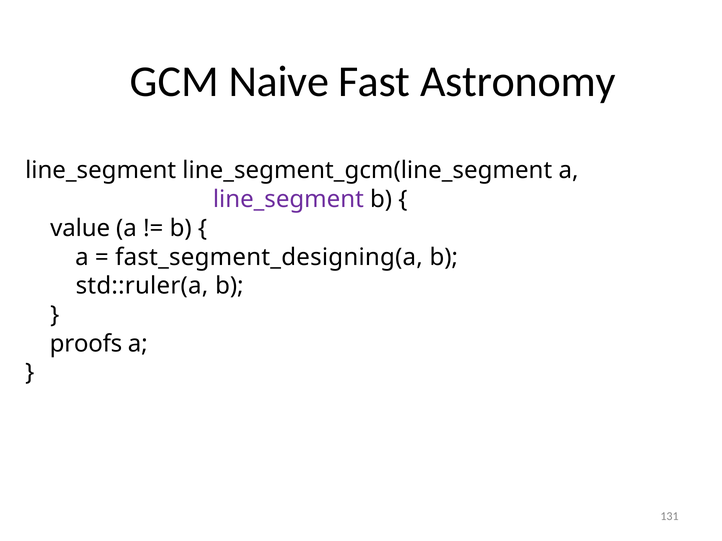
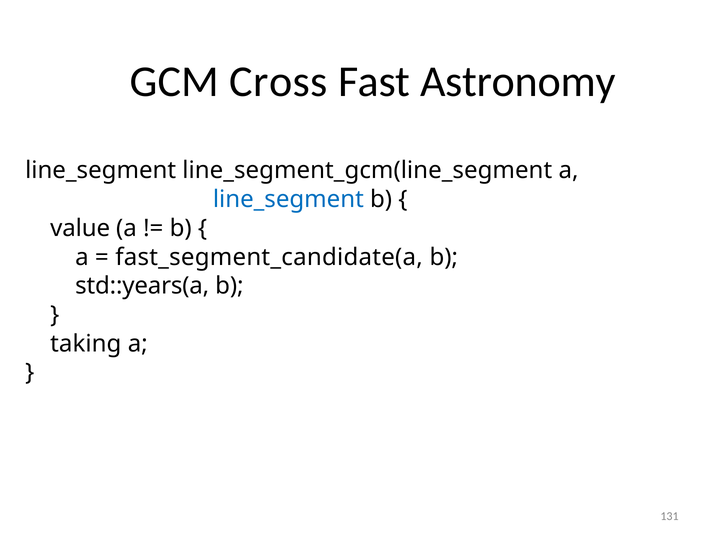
Naive: Naive -> Cross (279, 82)
line_segment colour: purple -> blue (288, 200)
fast_segment_designing(a: fast_segment_designing(a -> fast_segment_candidate(a (269, 257)
std::ruler(a: std::ruler(a -> std::years(a (142, 286)
proofs: proofs -> taking (86, 344)
